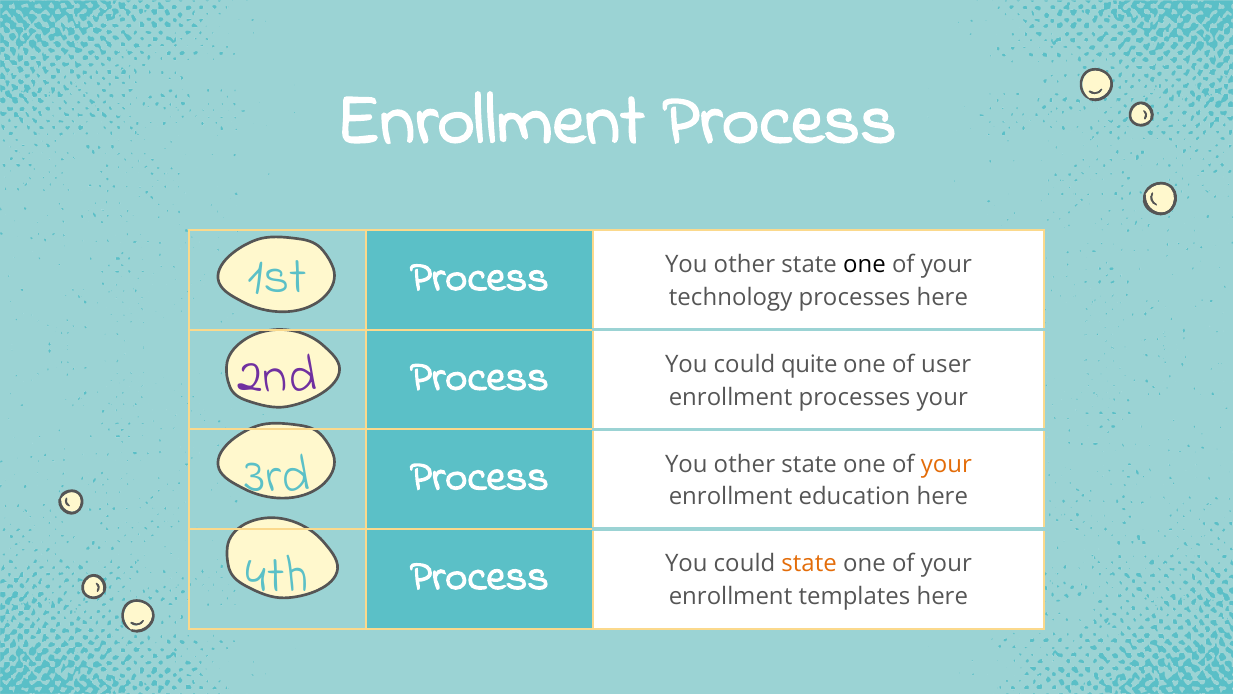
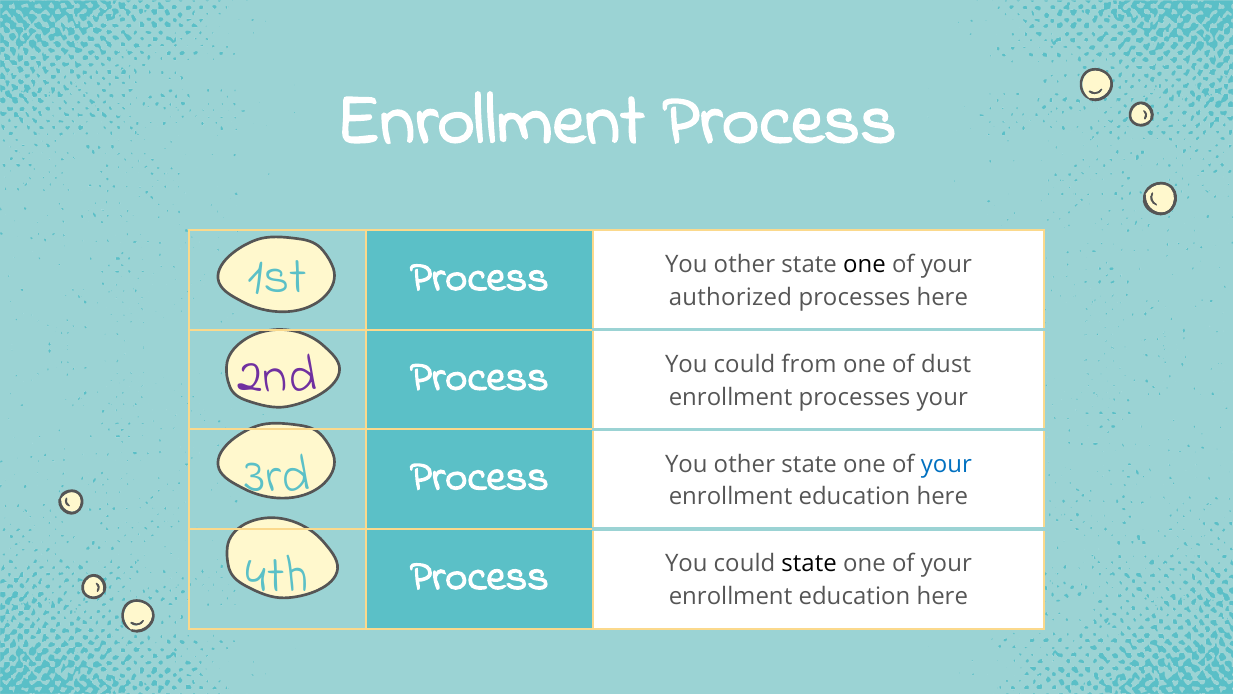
technology: technology -> authorized (730, 297)
quite: quite -> from (809, 364)
user: user -> dust (946, 364)
your colour: orange -> blue (946, 464)
state colour: orange -> black (809, 564)
templates: templates -> education (854, 596)
